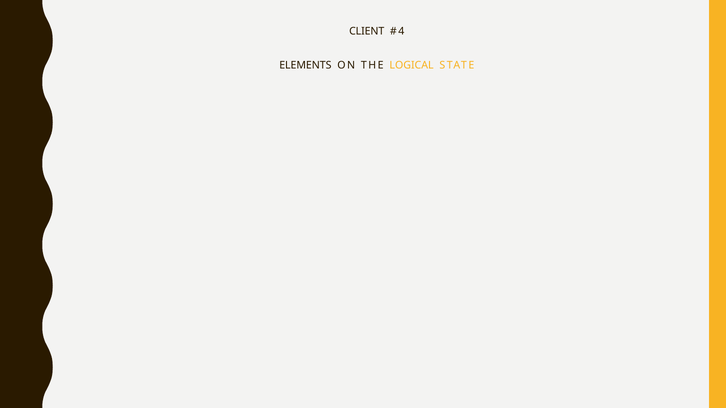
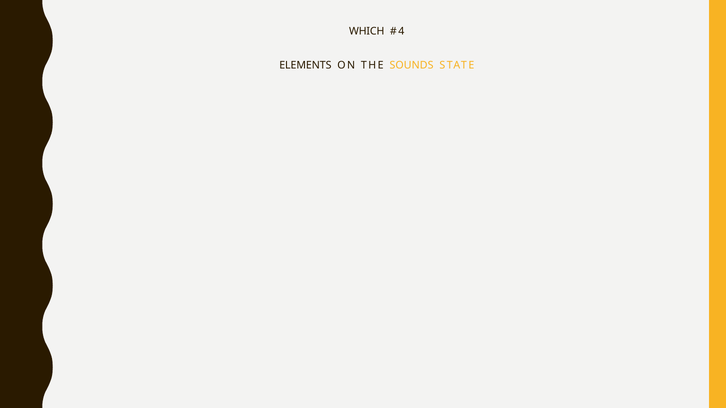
CLIENT: CLIENT -> WHICH (367, 31)
LOGICAL: LOGICAL -> SOUNDS (412, 65)
